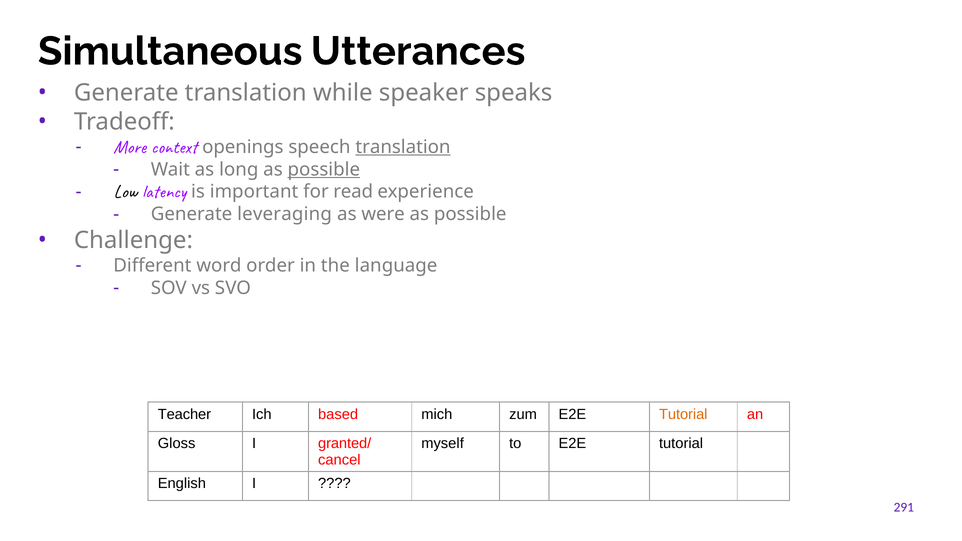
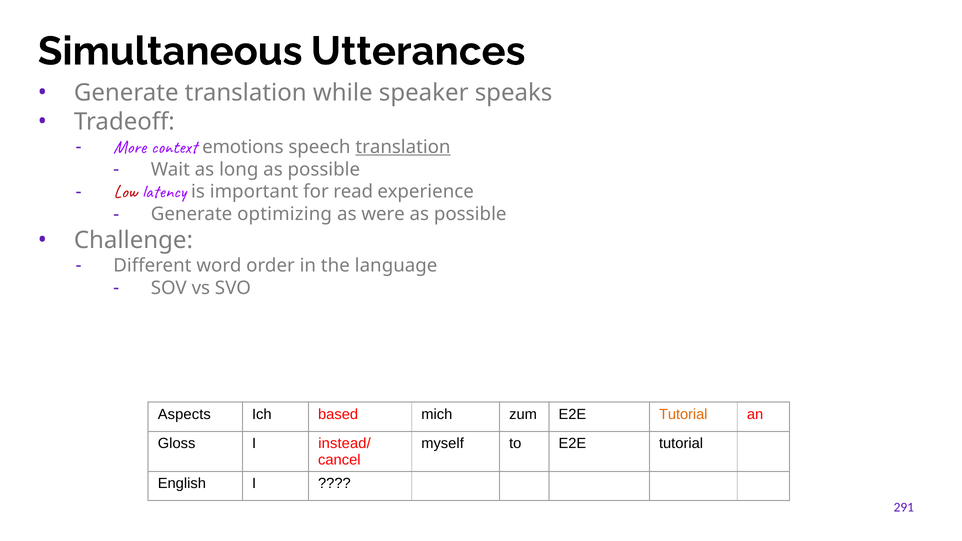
openings: openings -> emotions (243, 147)
possible underline: present -> none (324, 169)
Low colour: black -> red (125, 192)
leveraging: leveraging -> optimizing (285, 214)
Teacher: Teacher -> Aspects (184, 414)
granted/: granted/ -> instead/ (345, 444)
